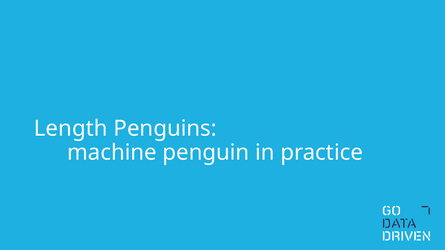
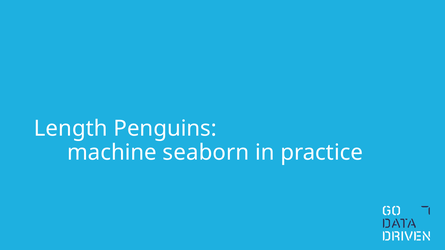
penguin: penguin -> seaborn (206, 153)
